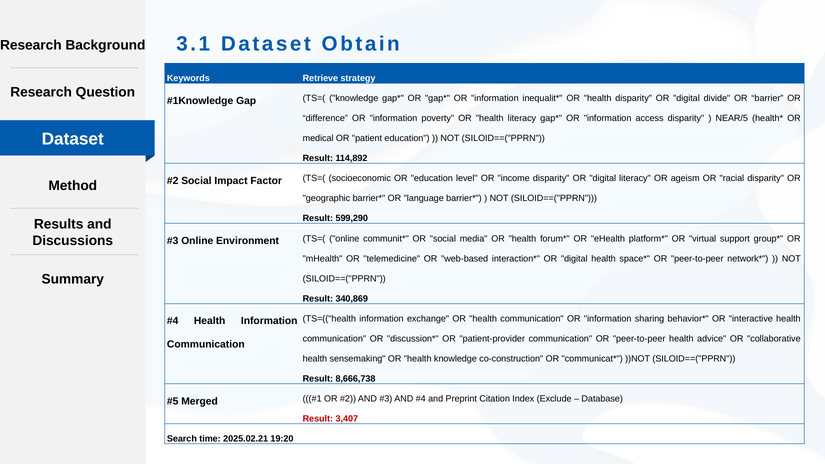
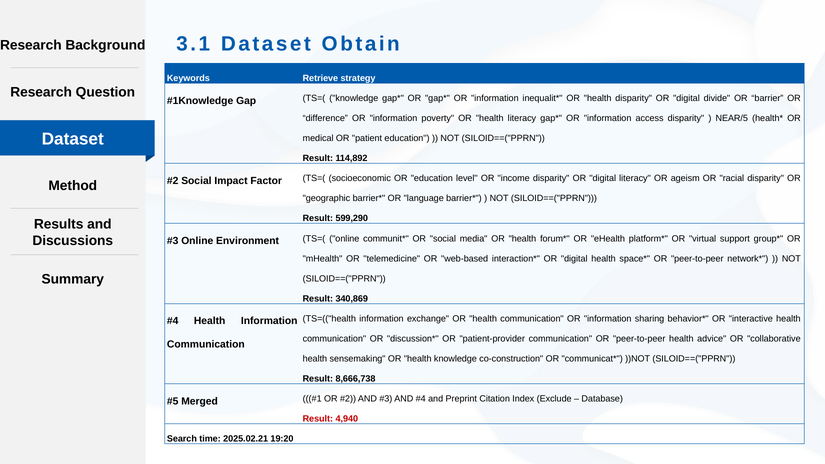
3,407: 3,407 -> 4,940 (347, 419)
